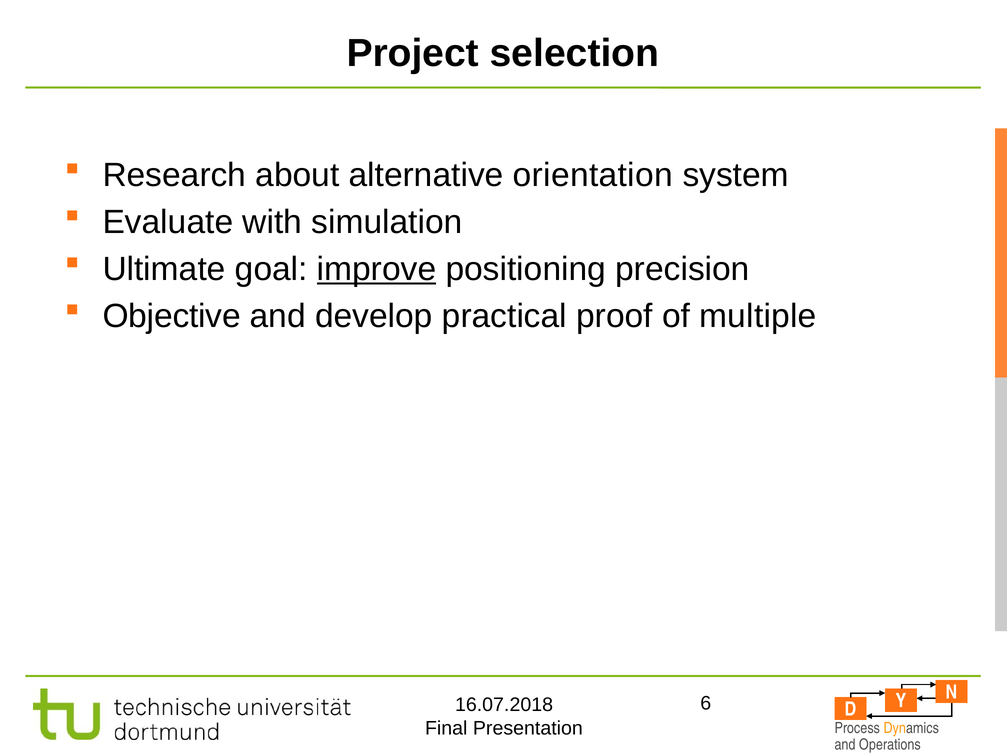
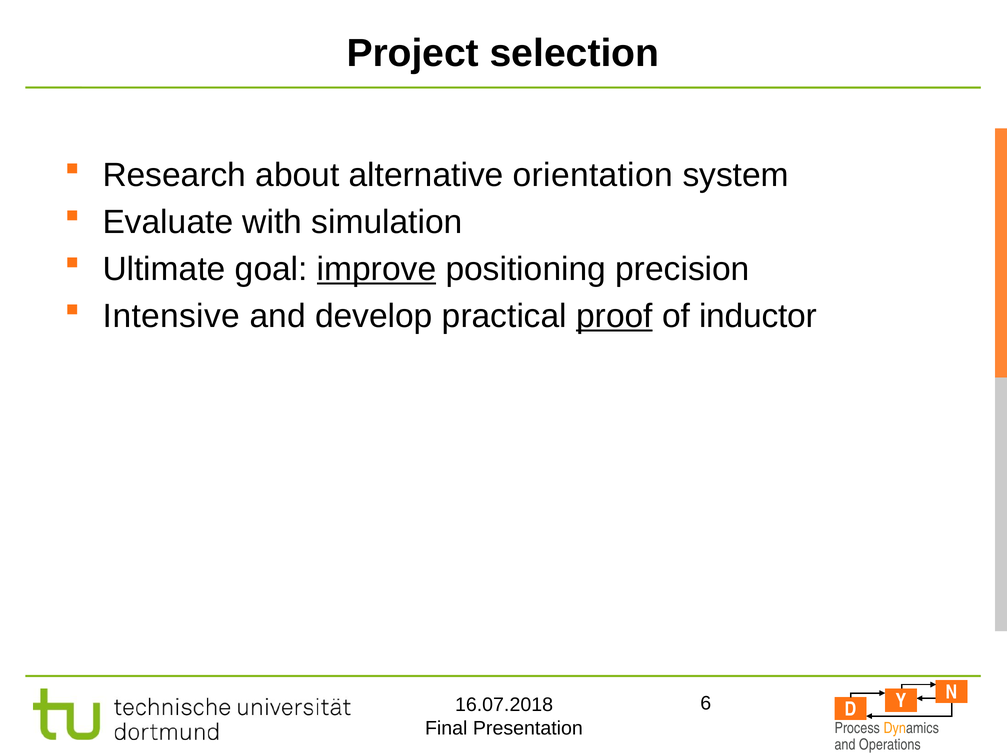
Objective: Objective -> Intensive (171, 316)
proof underline: none -> present (614, 316)
multiple: multiple -> inductor (758, 316)
